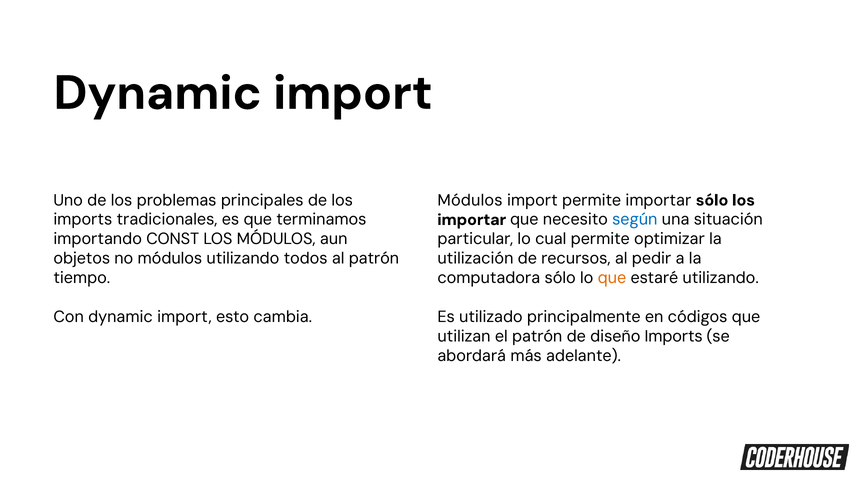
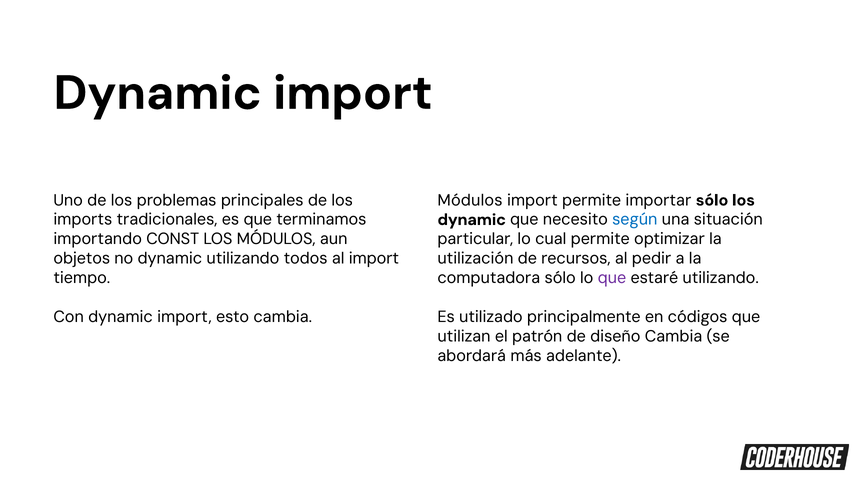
importar: importar -> dynamic (472, 220)
no módulos: módulos -> dynamic (170, 259)
al patrón: patrón -> import (374, 259)
que colour: orange -> purple (612, 278)
diseño Imports: Imports -> Cambia (674, 337)
